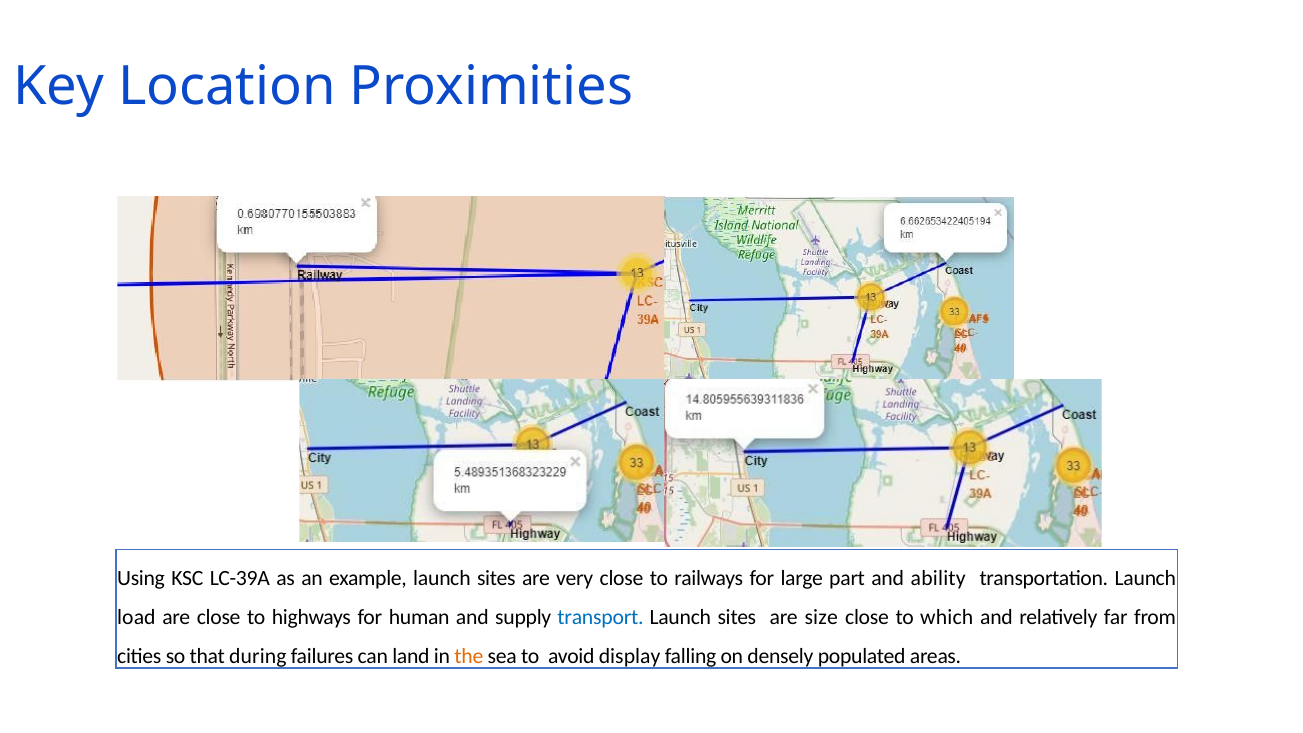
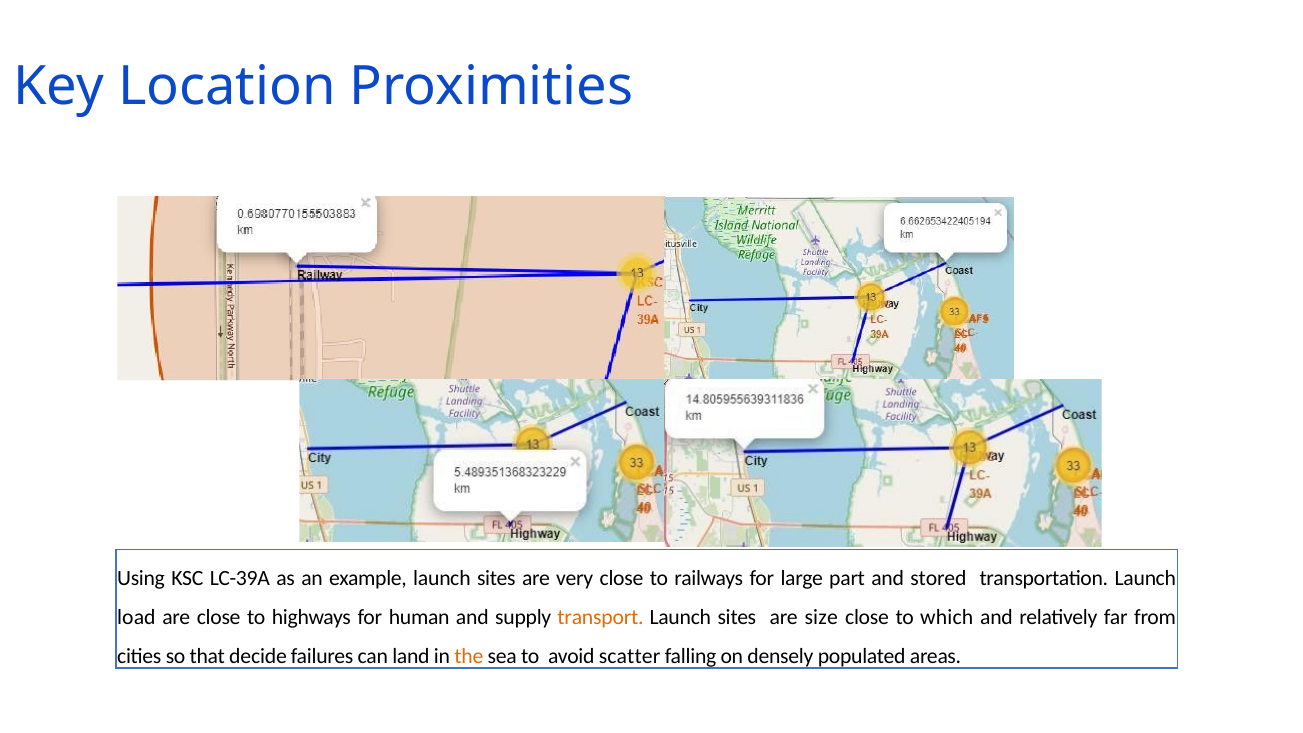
ability: ability -> stored (938, 578)
transport colour: blue -> orange (601, 617)
during: during -> decide (258, 656)
display: display -> scatter (630, 656)
